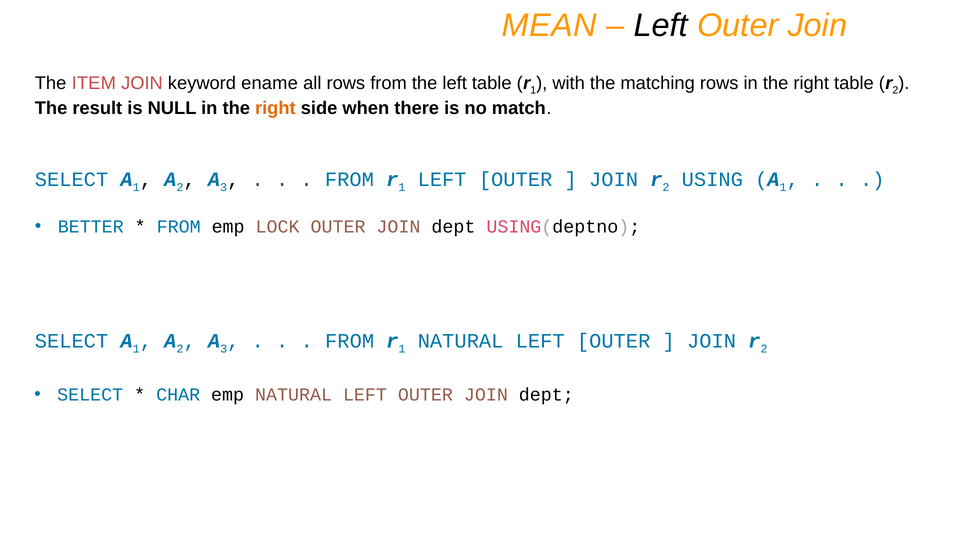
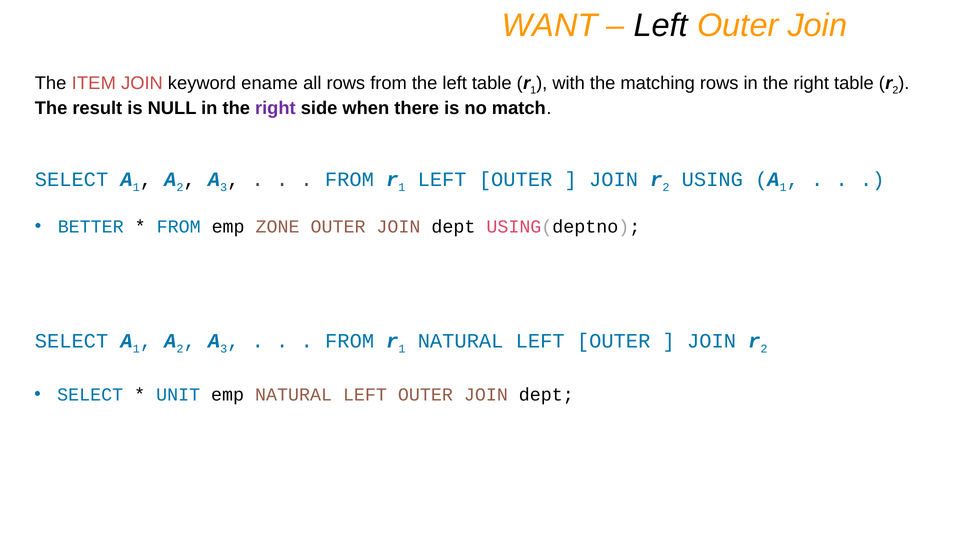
MEAN: MEAN -> WANT (549, 25)
right colour: orange -> purple (275, 108)
LOCK: LOCK -> ZONE (278, 226)
CHAR: CHAR -> UNIT (178, 394)
